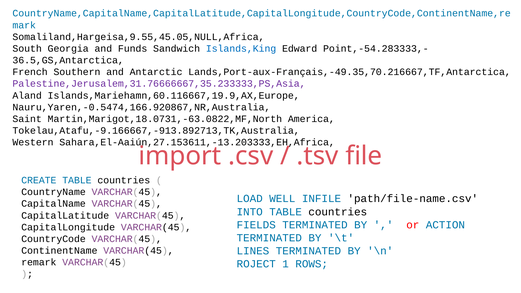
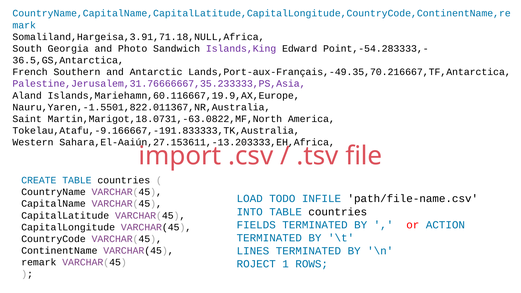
Somaliland,Hargeisa,9.55,45.05,NULL,Africa: Somaliland,Hargeisa,9.55,45.05,NULL,Africa -> Somaliland,Hargeisa,3.91,71.18,NULL,Africa (139, 37)
Funds: Funds -> Photo (133, 49)
Islands,King colour: blue -> purple (241, 49)
Nauru,Yaren,-0.5474,166.920867,NR,Australia: Nauru,Yaren,-0.5474,166.920867,NR,Australia -> Nauru,Yaren,-1.5501,822.011367,NR,Australia (141, 107)
Tokelau,Atafu,-9.166667,-913.892713,TK,Australia: Tokelau,Atafu,-9.166667,-913.892713,TK,Australia -> Tokelau,Atafu,-9.166667,-191.833333,TK,Australia (156, 131)
WELL: WELL -> TODO (282, 199)
